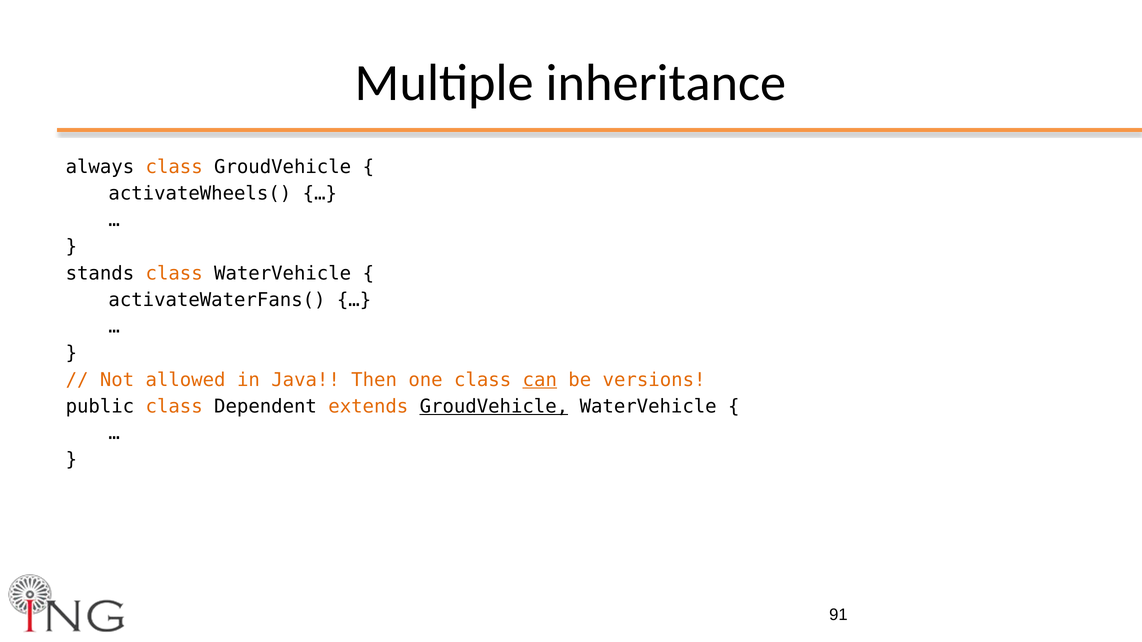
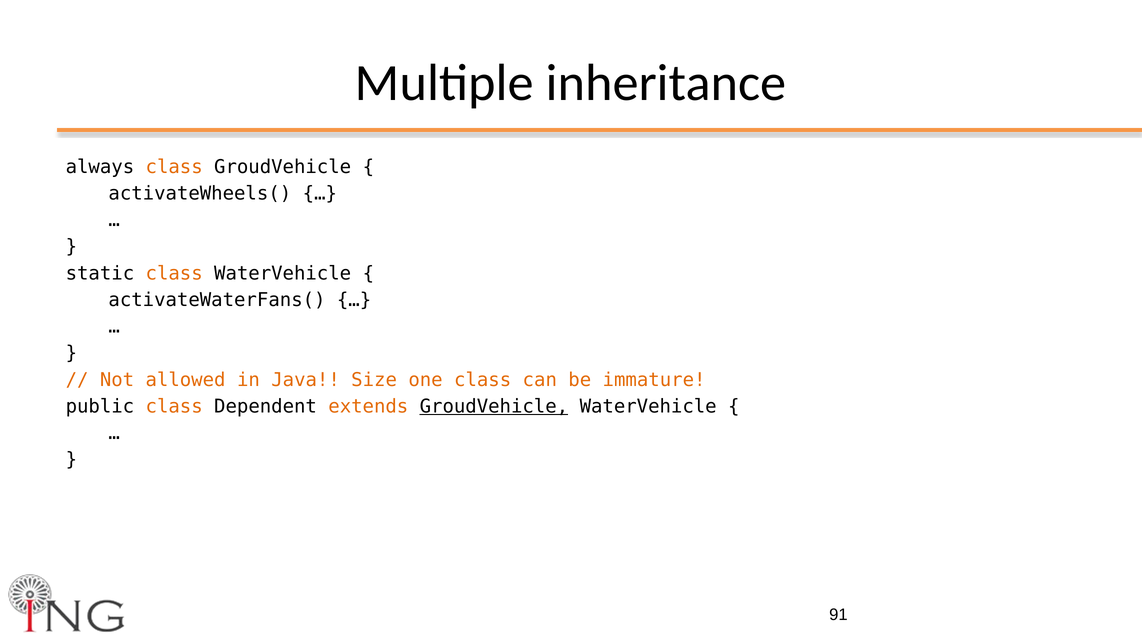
stands: stands -> static (100, 273)
Then: Then -> Size (374, 380)
can underline: present -> none (540, 380)
versions: versions -> immature (654, 380)
